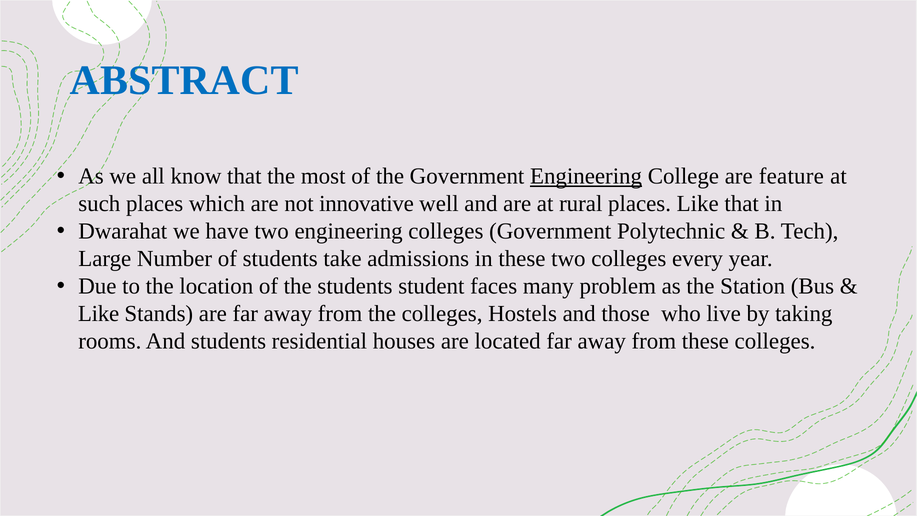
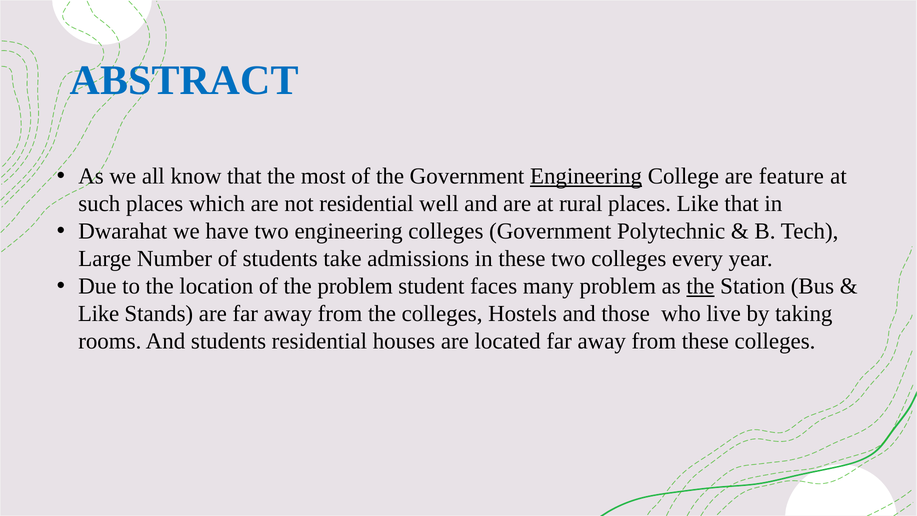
not innovative: innovative -> residential (366, 204)
the students: students -> problem (355, 286)
the underline: none -> present (700, 286)
